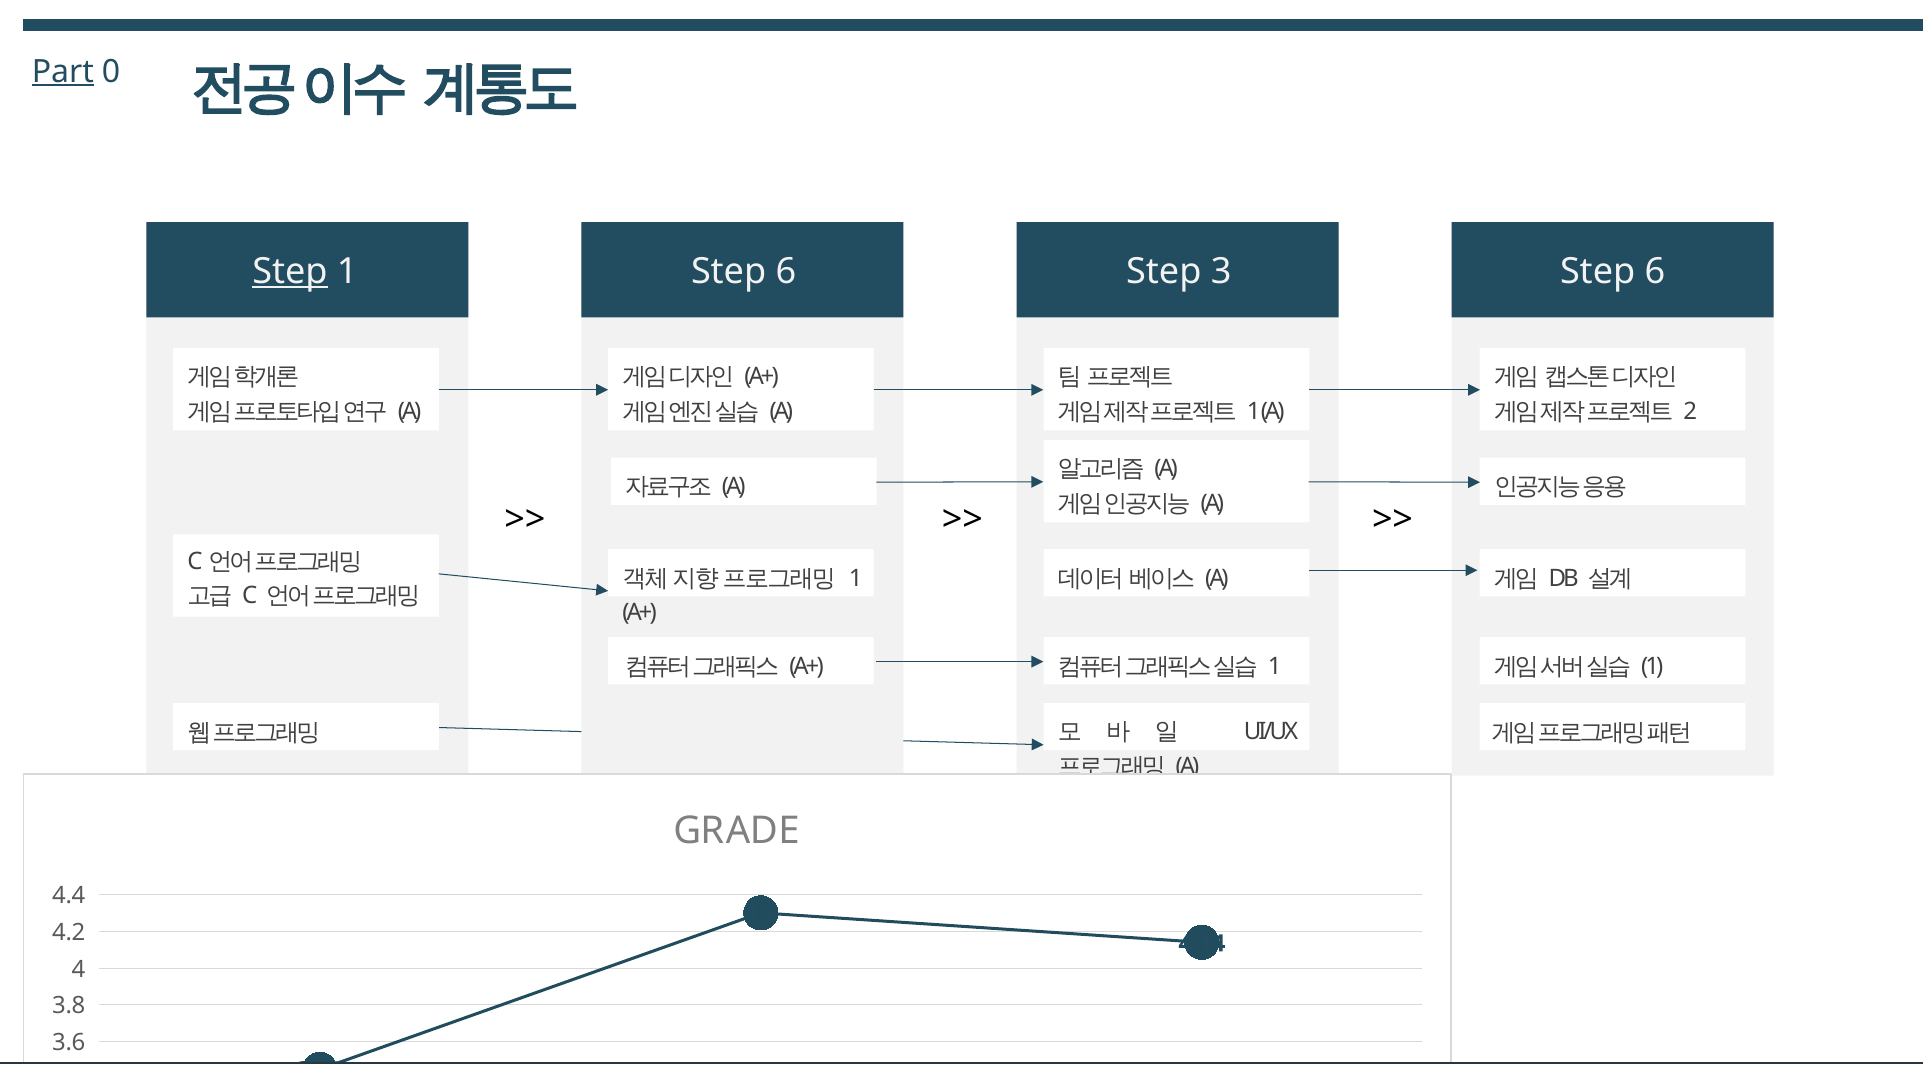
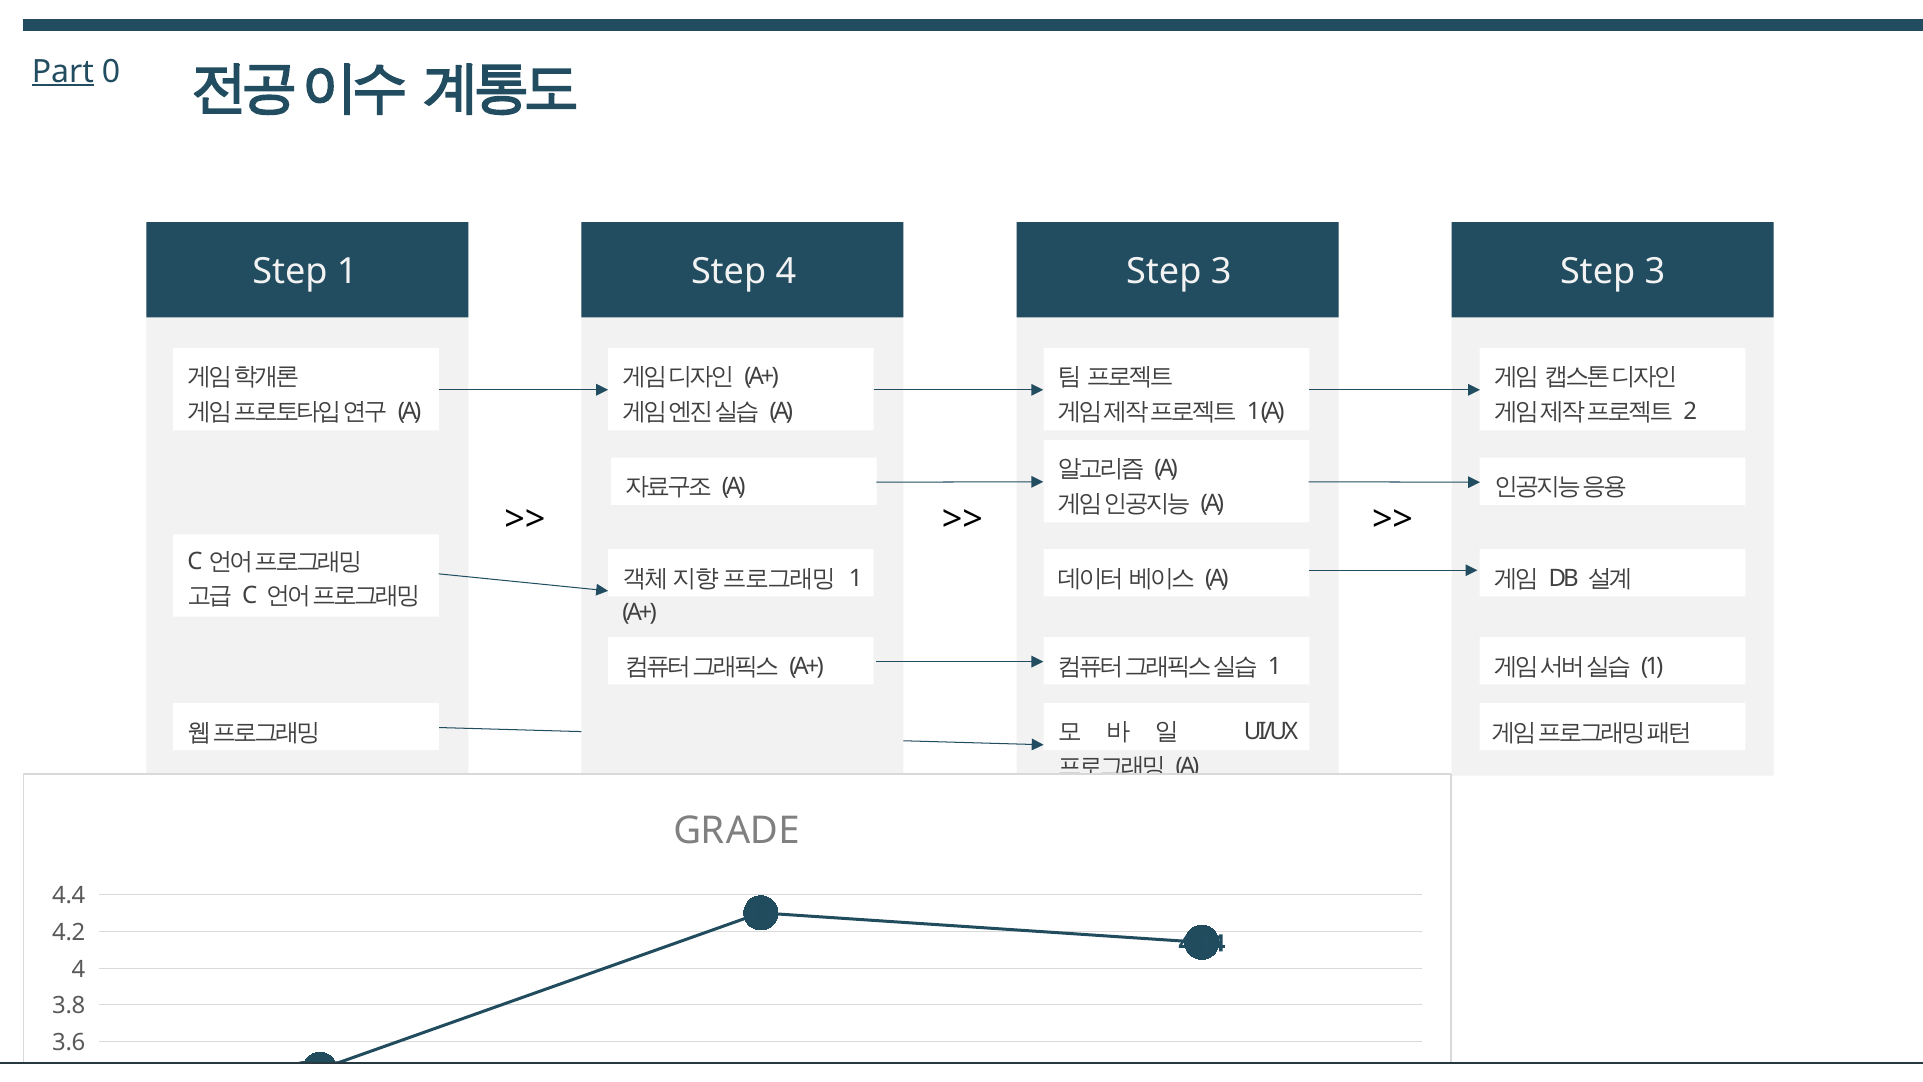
Step underline: present -> none (290, 271)
1 Step 6: 6 -> 4 (786, 271)
3 Step 6: 6 -> 3 (1655, 271)
